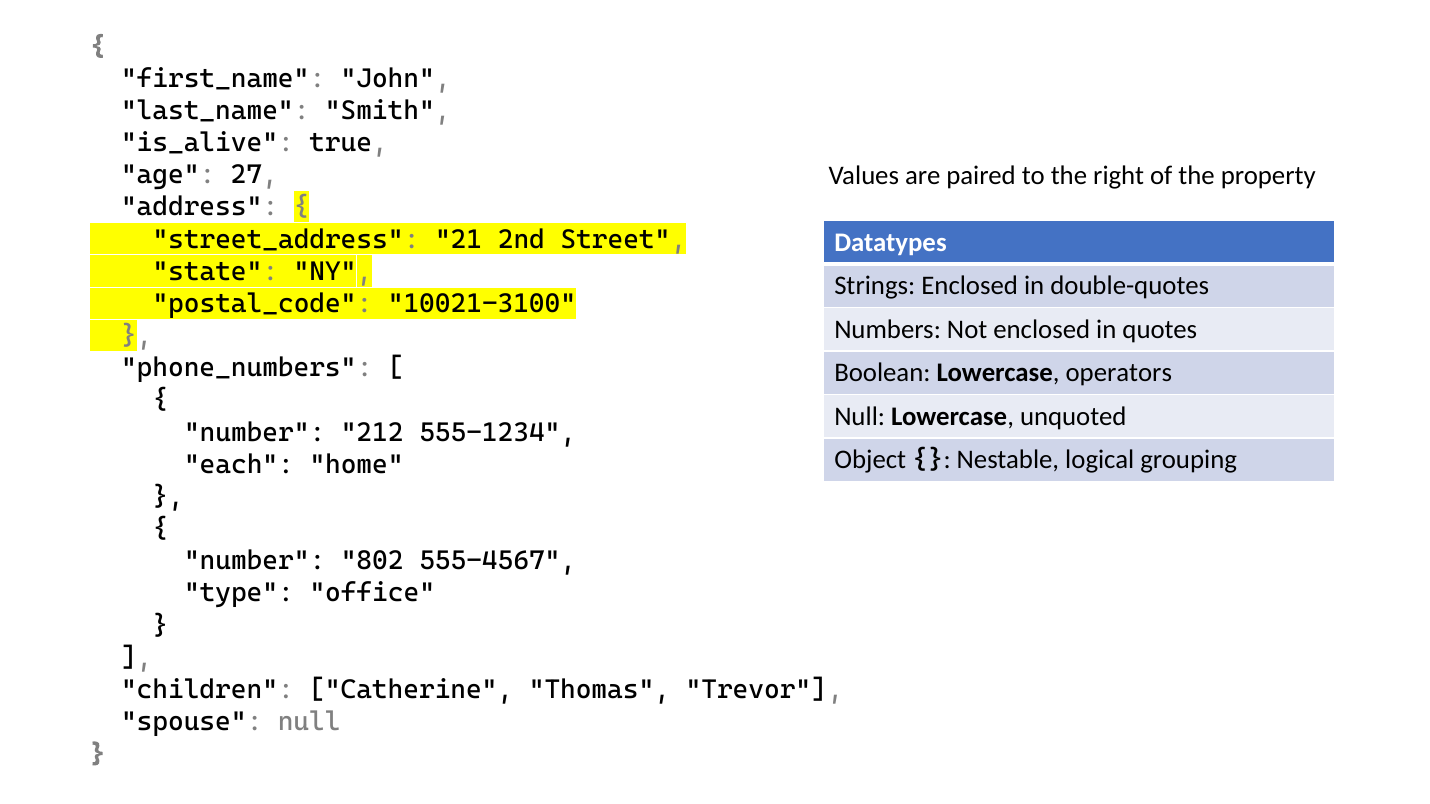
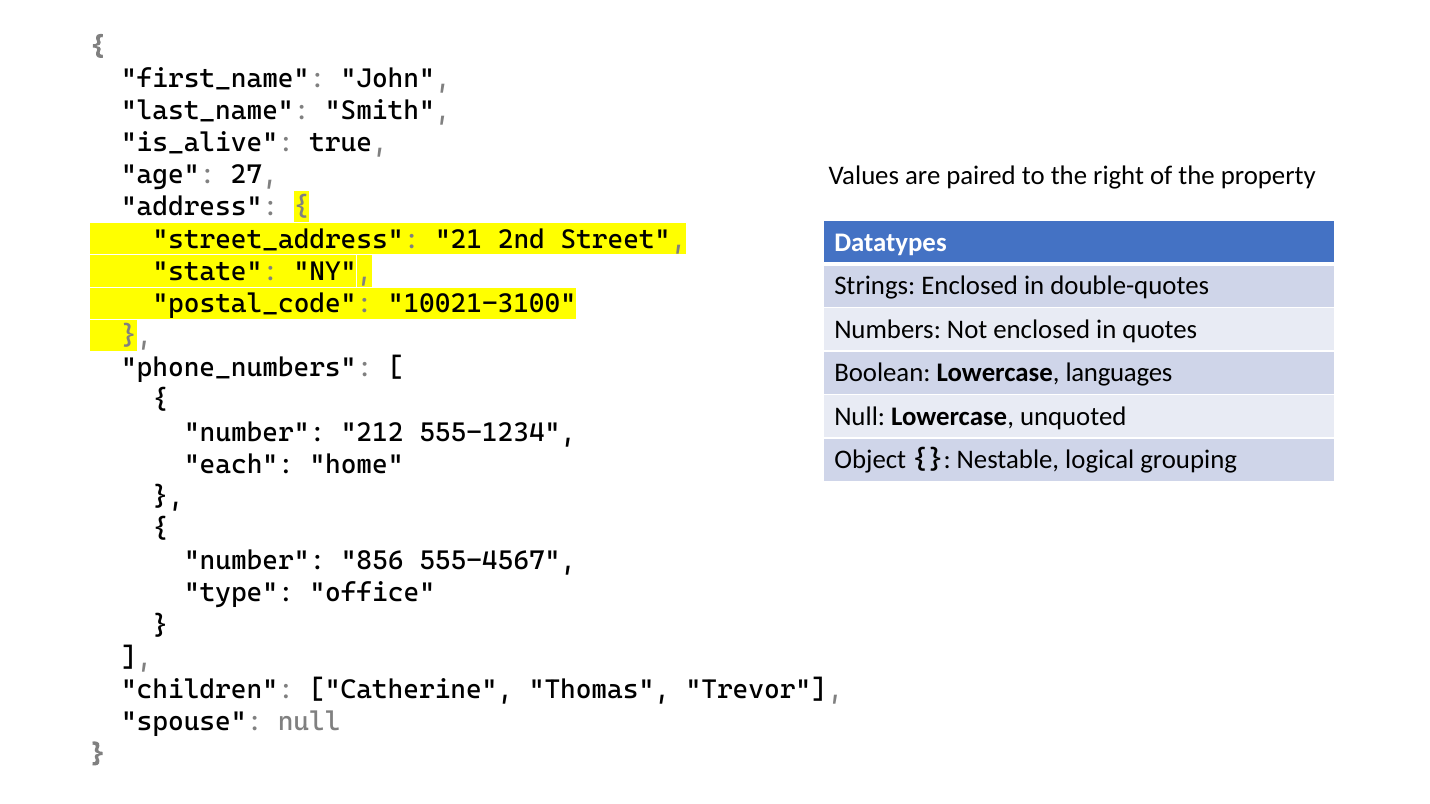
operators: operators -> languages (1119, 373)
802: 802 -> 856 (372, 561)
